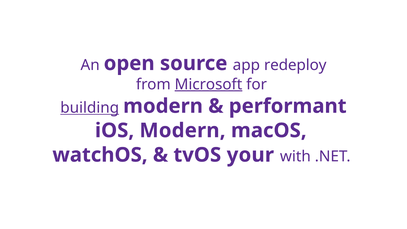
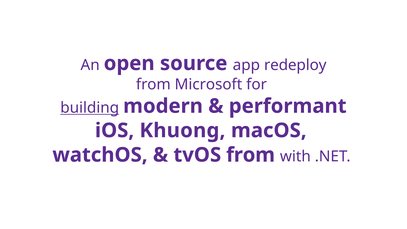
Microsoft underline: present -> none (208, 84)
iOS Modern: Modern -> Khuong (182, 130)
tvOS your: your -> from (251, 155)
